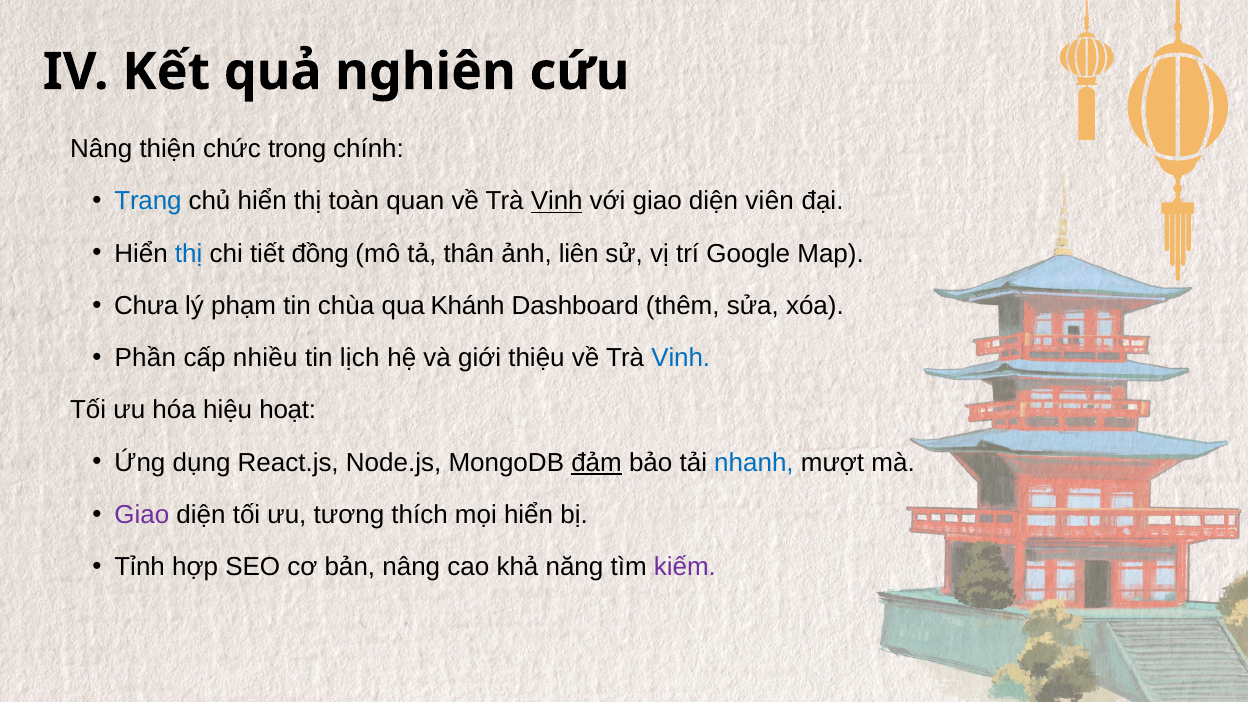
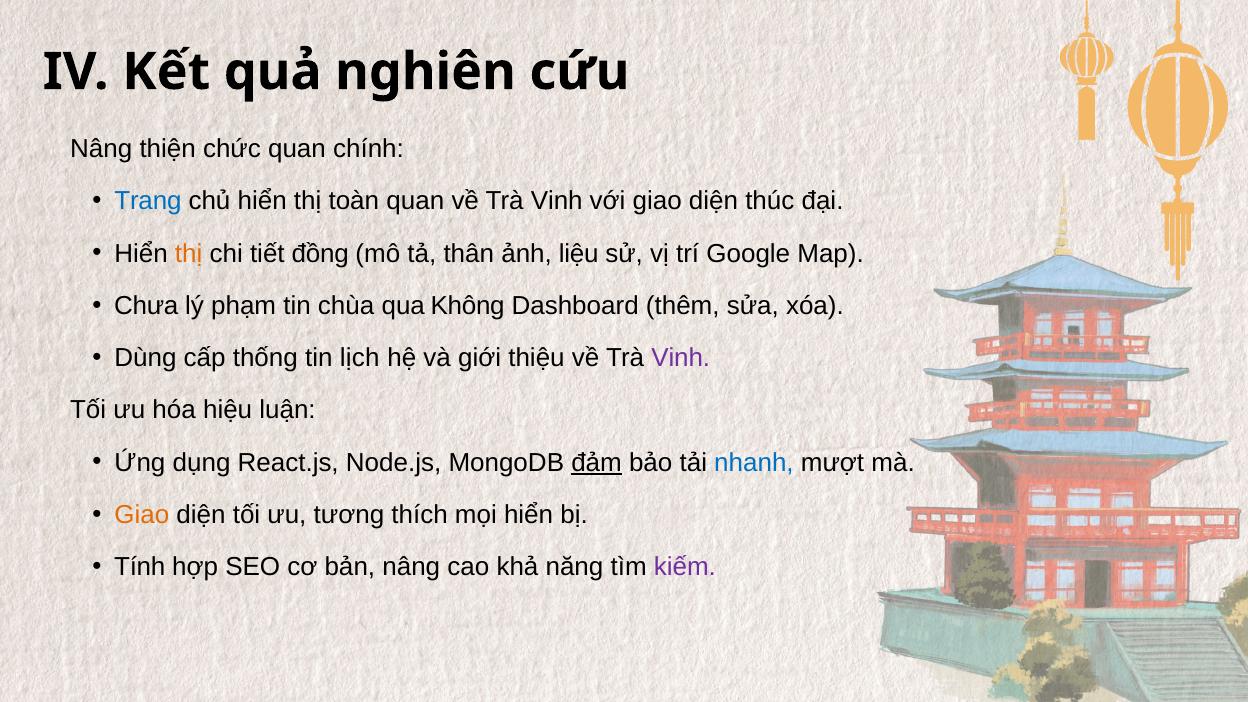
chức trong: trong -> quan (297, 149)
Vinh underline: present -> none (557, 201)
viên: viên -> thúc (770, 201)
thị colour: blue -> orange (189, 254)
liên: liên -> liệu (579, 254)
Khánh: Khánh -> Không (468, 306)
Phần: Phần -> Dùng (145, 358)
nhiều: nhiều -> thống (265, 358)
Vinh colour: blue -> purple (681, 358)
hoạt: hoạt -> luận (288, 410)
Giao colour: purple -> orange (142, 515)
Tỉnh: Tỉnh -> Tính (140, 567)
